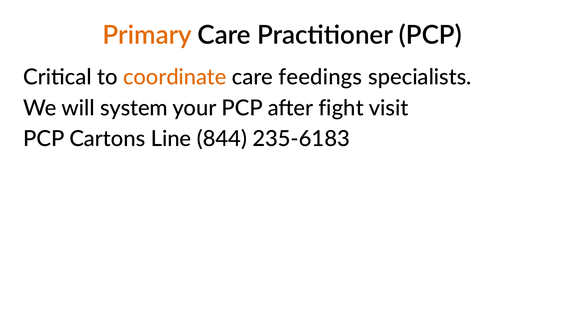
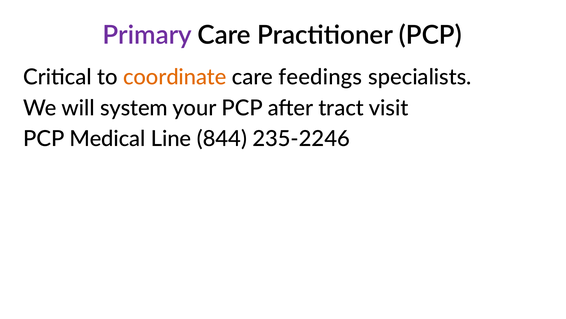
Primary colour: orange -> purple (147, 35)
fight: fight -> tract (341, 108)
Cartons: Cartons -> Medical (107, 139)
235-6183: 235-6183 -> 235-2246 (301, 139)
